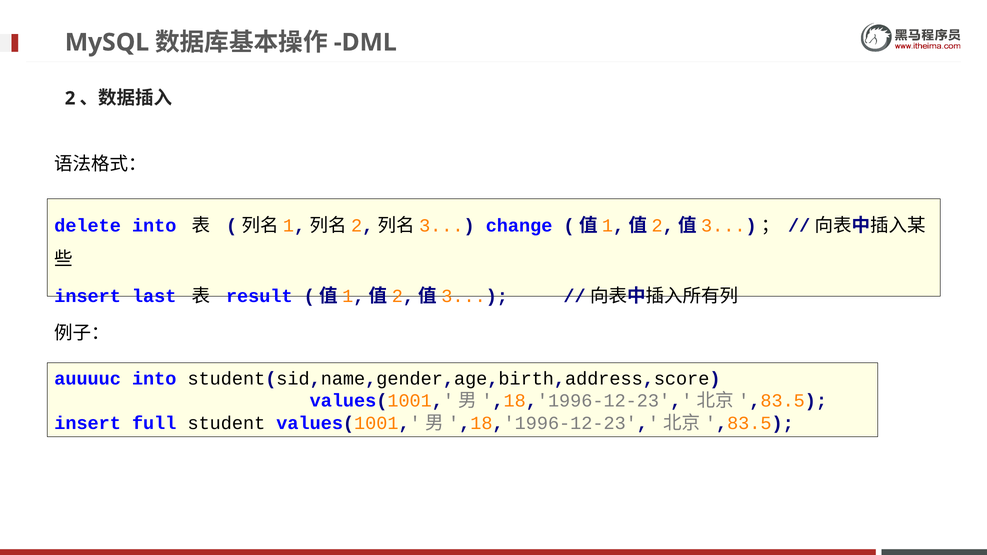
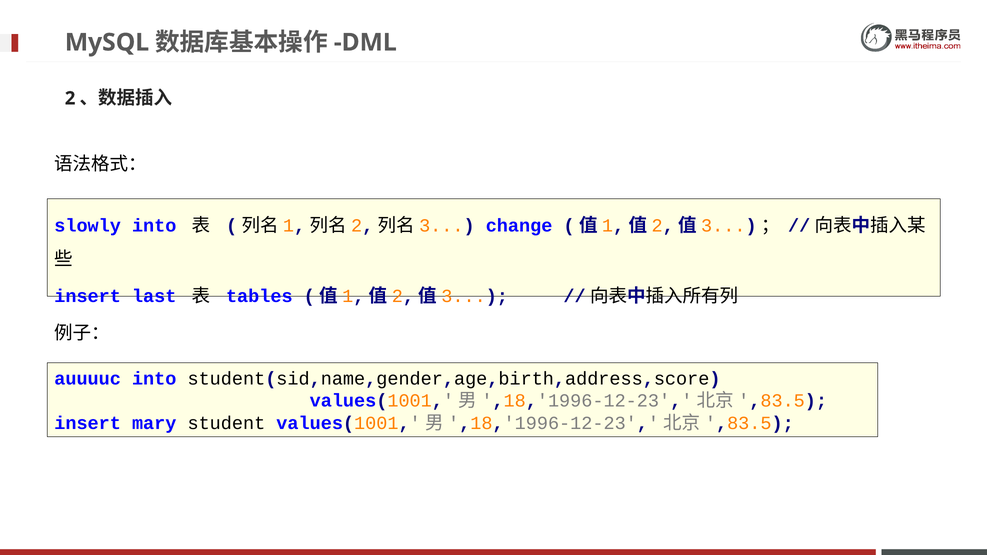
delete: delete -> slowly (88, 226)
result: result -> tables (259, 296)
full: full -> mary (154, 423)
